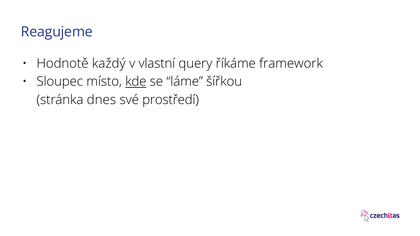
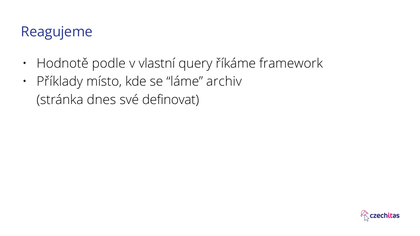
každý: každý -> podle (109, 64)
Sloupec: Sloupec -> Příklady (60, 82)
kde underline: present -> none (136, 82)
šířkou: šířkou -> archiv (224, 82)
prostředí: prostředí -> definovat (171, 100)
